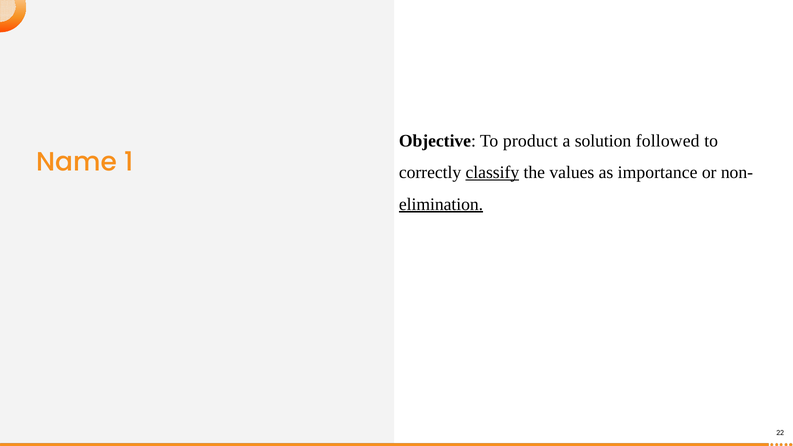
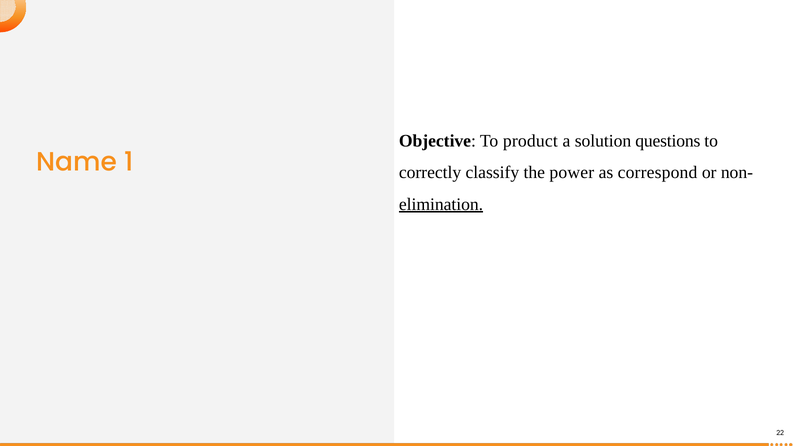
followed: followed -> questions (668, 141)
classify underline: present -> none (492, 173)
values: values -> power (572, 173)
importance: importance -> correspond (658, 173)
